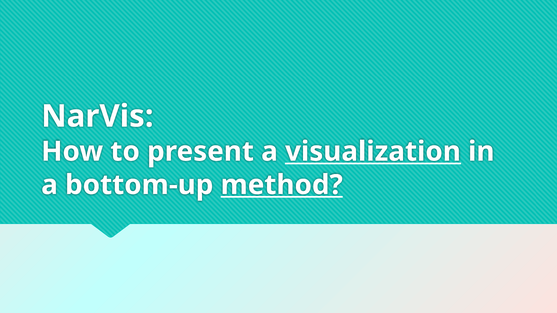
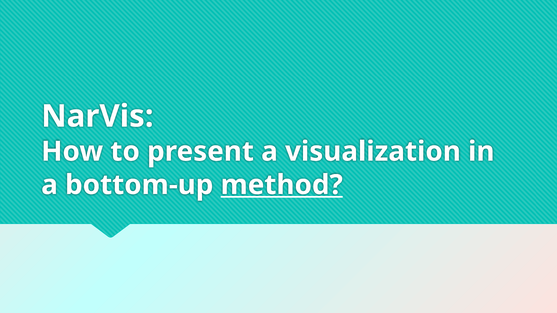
visualization underline: present -> none (373, 152)
